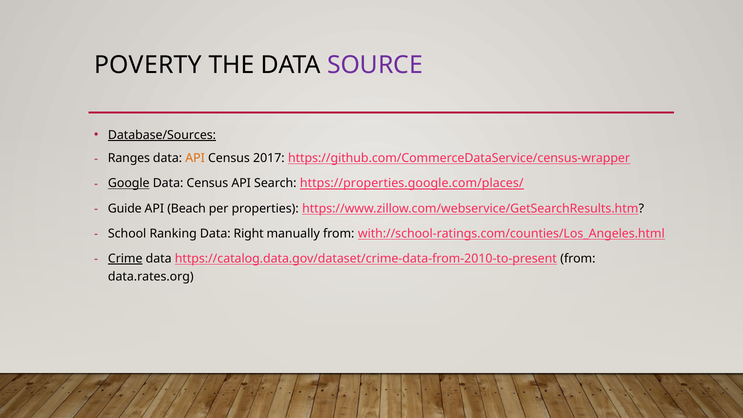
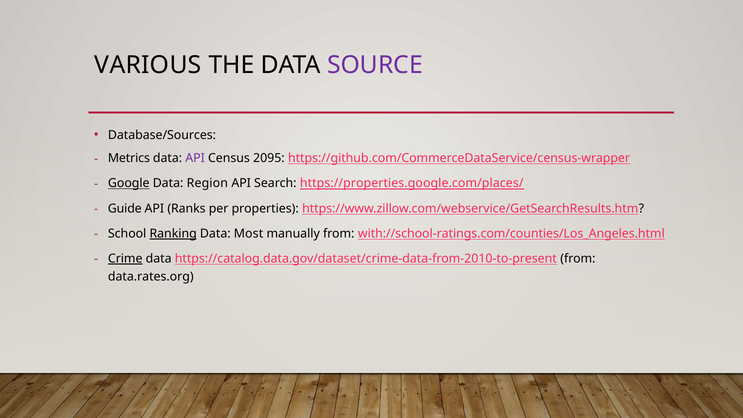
POVERTY: POVERTY -> VARIOUS (148, 65)
Database/Sources underline: present -> none (162, 135)
Ranges: Ranges -> Metrics (129, 158)
API colour: orange -> purple (195, 158)
2017: 2017 -> 2095 (269, 158)
Data Census: Census -> Region (207, 183)
Beach: Beach -> Ranks (187, 208)
Ranking underline: none -> present (173, 234)
Right: Right -> Most (249, 234)
